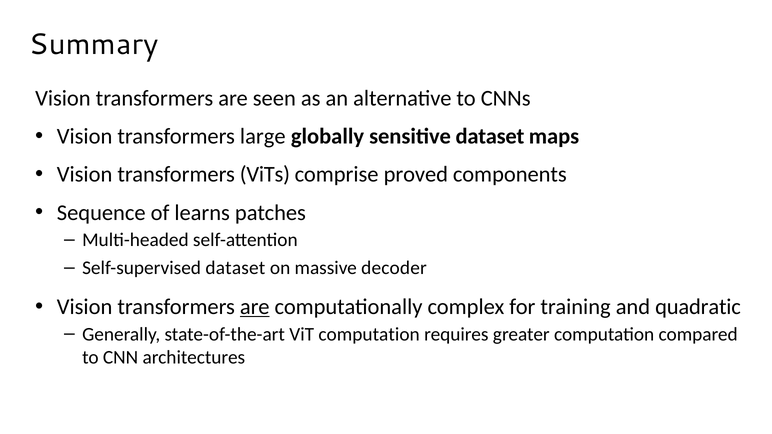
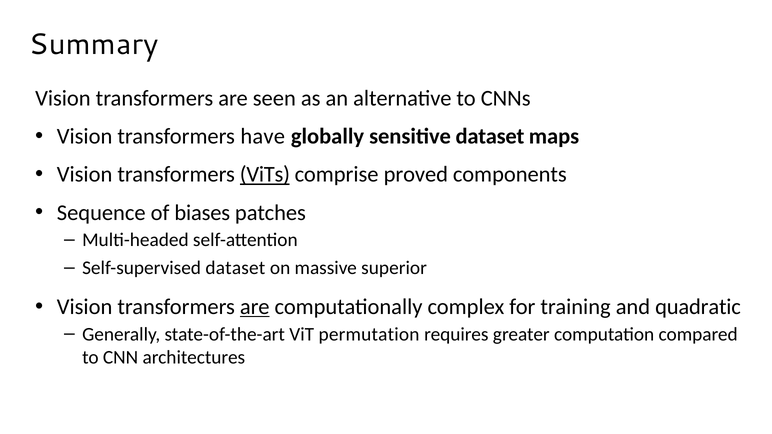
large: large -> have (263, 136)
ViTs underline: none -> present (265, 175)
learns: learns -> biases (202, 213)
decoder: decoder -> superior (394, 268)
ViT computation: computation -> permutation (369, 334)
